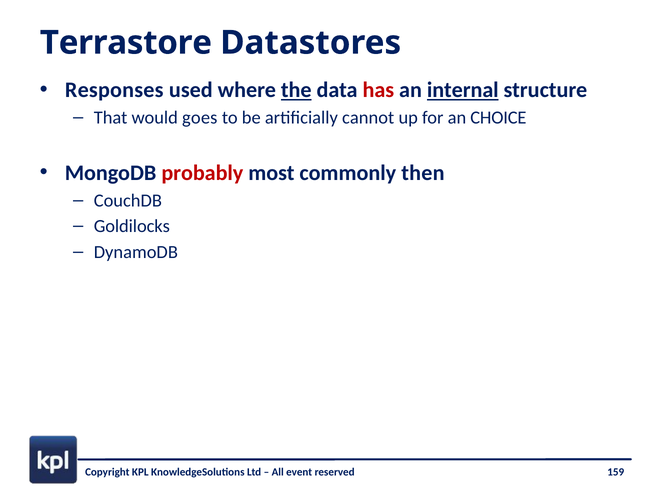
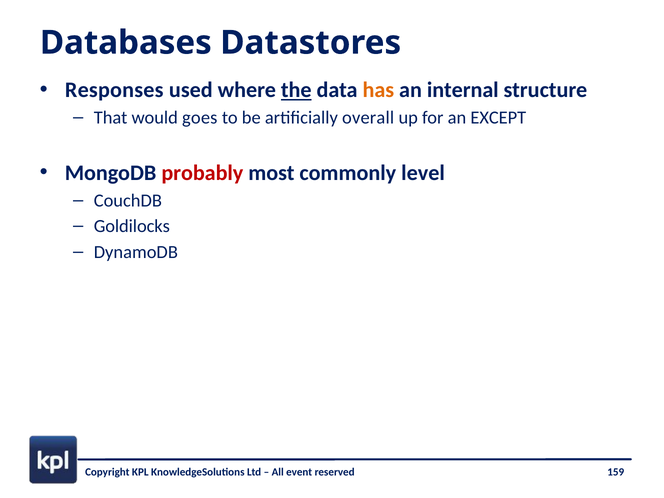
Terrastore: Terrastore -> Databases (126, 43)
has colour: red -> orange (378, 90)
internal underline: present -> none (463, 90)
cannot: cannot -> overall (368, 118)
CHOICE: CHOICE -> EXCEPT (498, 118)
then: then -> level (423, 173)
